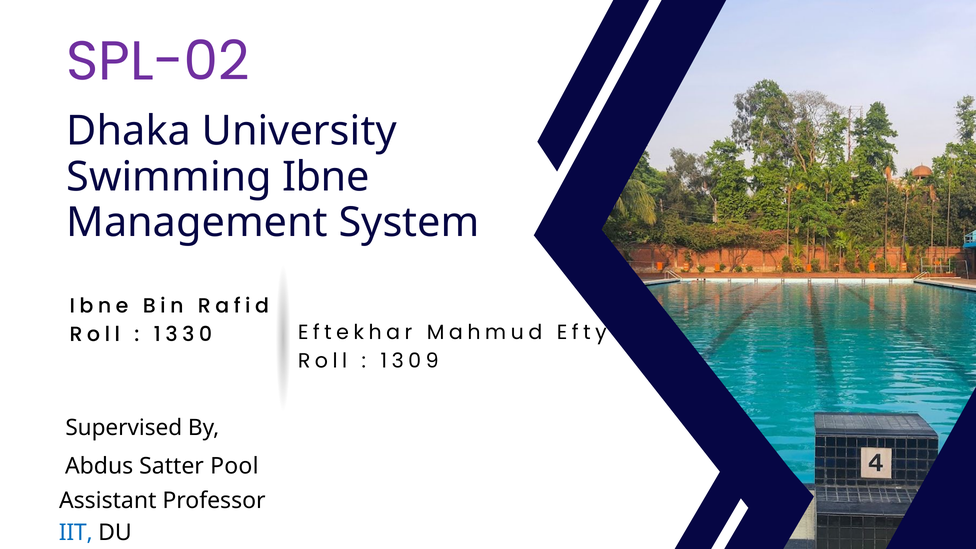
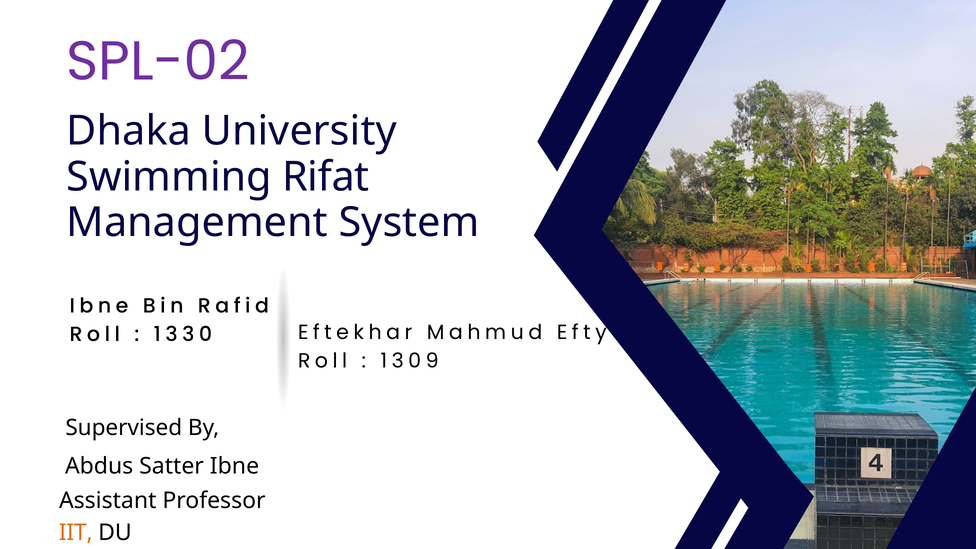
Swimming Ibne: Ibne -> Rifat (326, 177)
Satter Pool: Pool -> Ibne (234, 466)
IIT colour: blue -> orange (76, 533)
